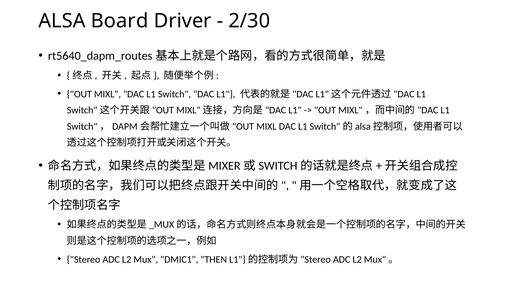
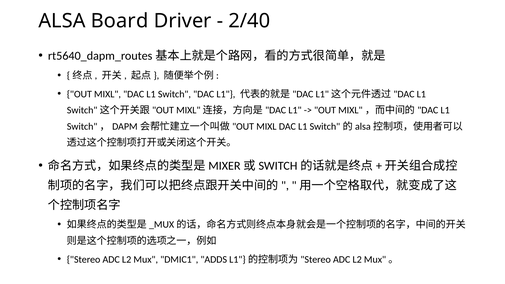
2/30: 2/30 -> 2/40 (249, 21)
THEN: THEN -> ADDS (214, 259)
